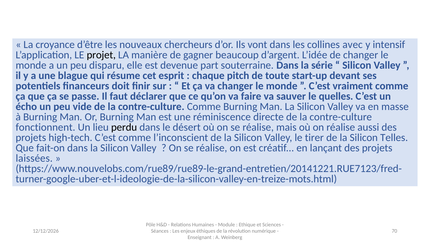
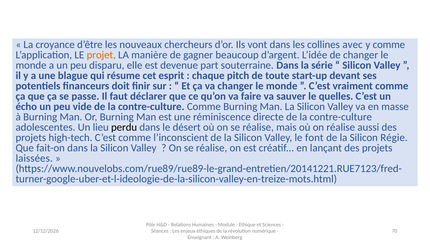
y intensif: intensif -> comme (389, 45)
projet colour: black -> orange (101, 55)
fonctionnent: fonctionnent -> adolescentes (45, 127)
tirer: tirer -> font (314, 138)
Telles: Telles -> Régie (394, 138)
